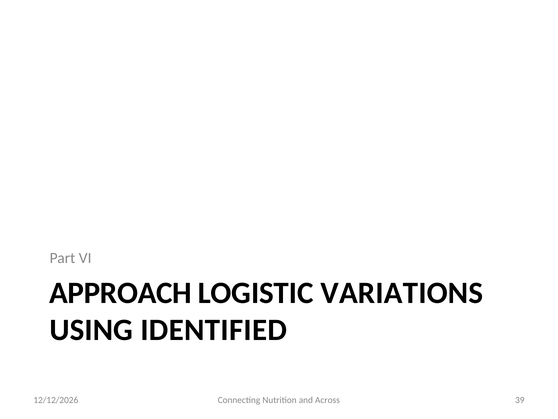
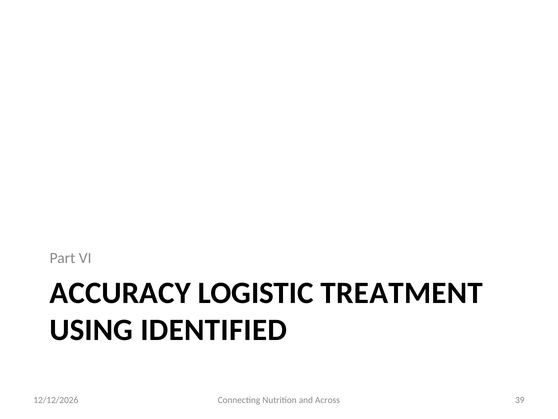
APPROACH: APPROACH -> ACCURACY (120, 292)
VARIATIONS: VARIATIONS -> TREATMENT (402, 292)
